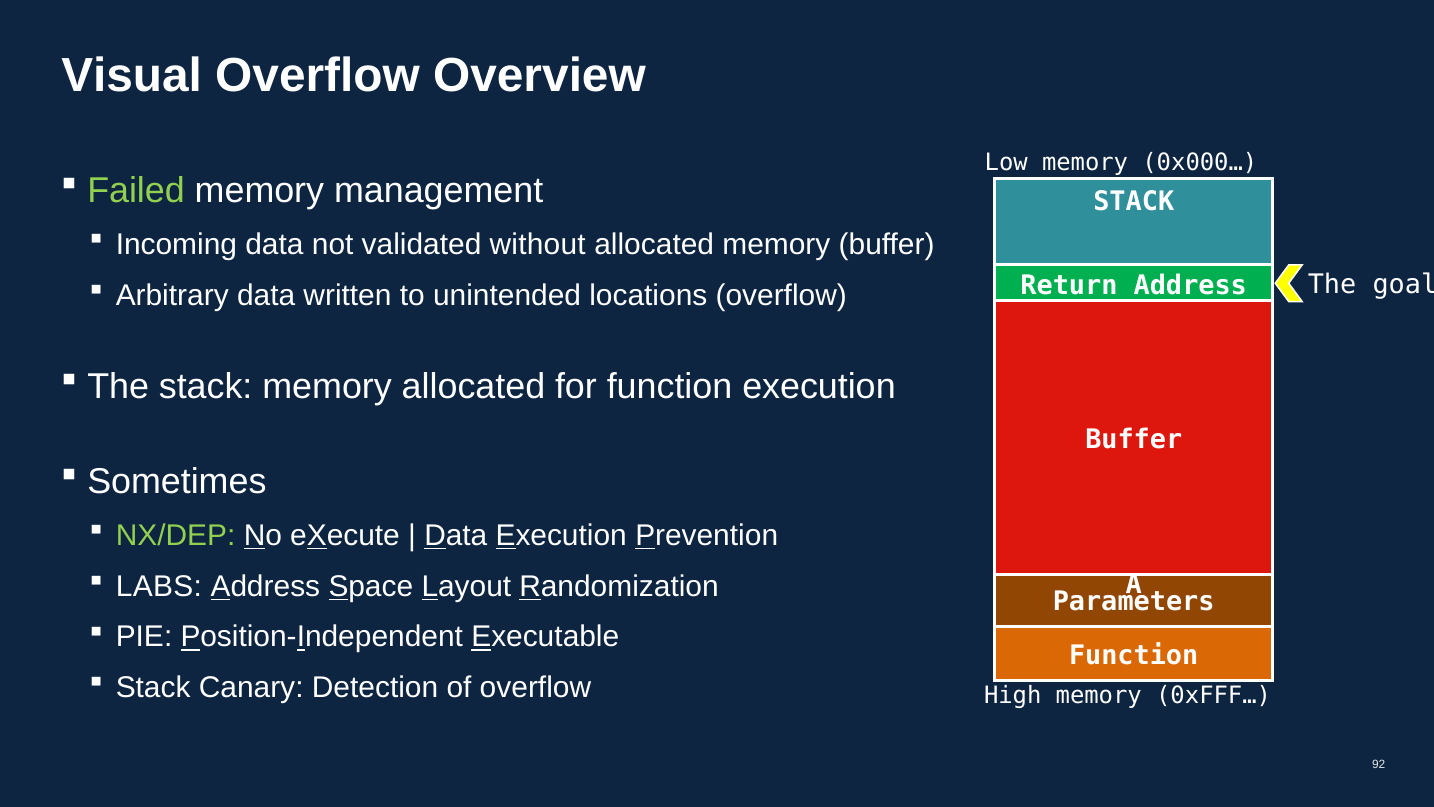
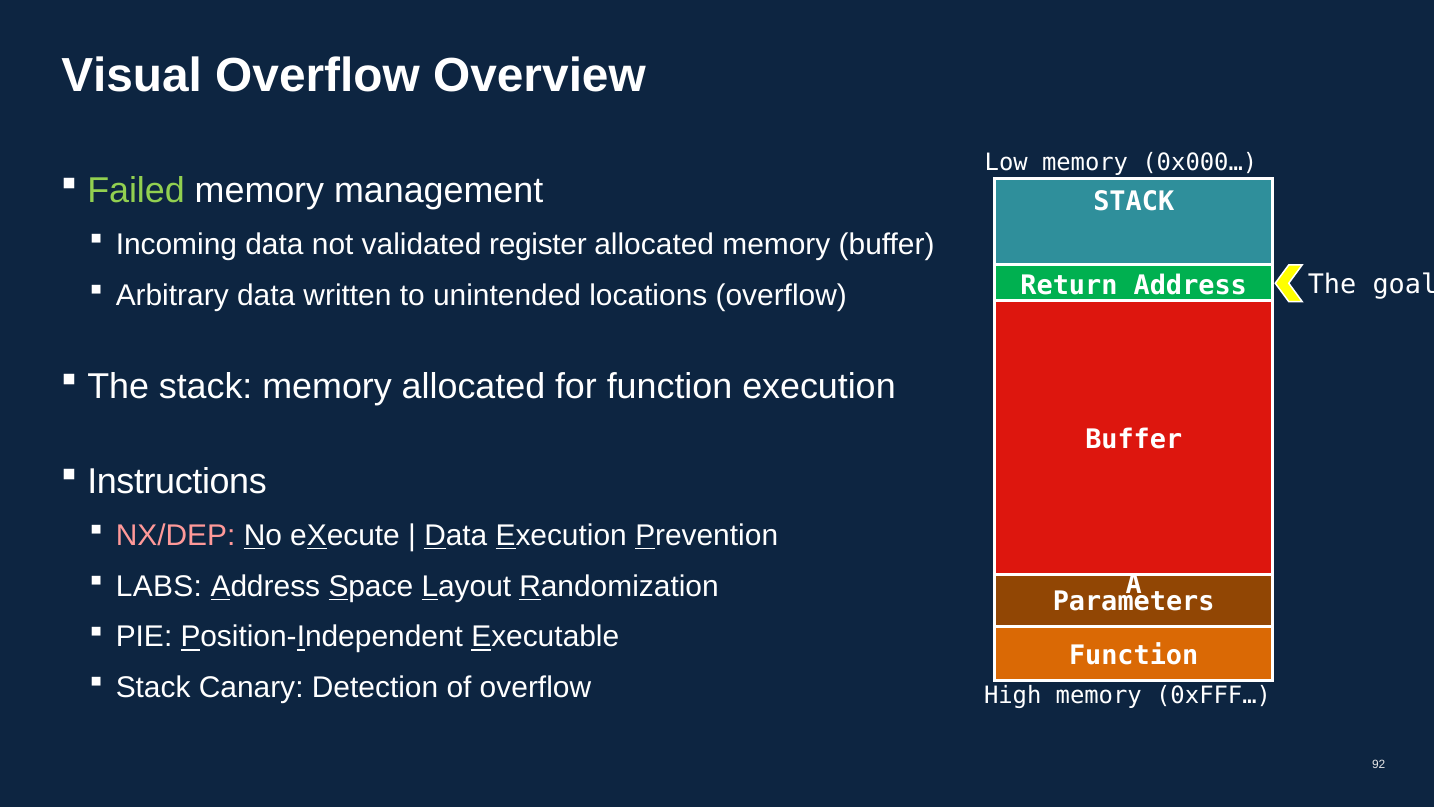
without: without -> register (538, 245)
Sometimes: Sometimes -> Instructions (177, 481)
NX/DEP colour: light green -> pink (176, 535)
